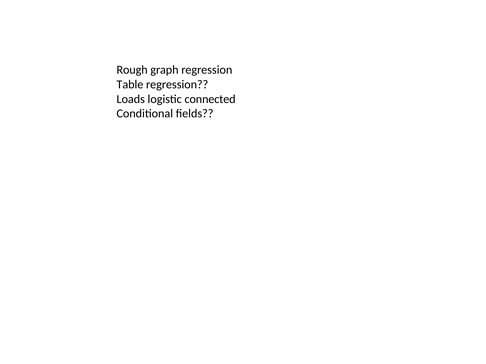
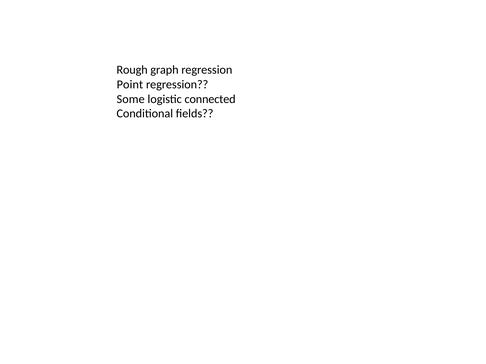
Table: Table -> Point (130, 85)
Loads: Loads -> Some (131, 99)
